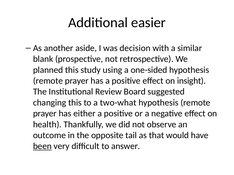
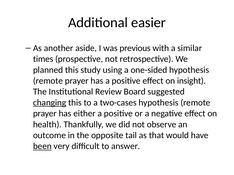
decision: decision -> previous (135, 48)
blank: blank -> times (43, 59)
changing underline: none -> present (50, 103)
two-what: two-what -> two-cases (118, 103)
